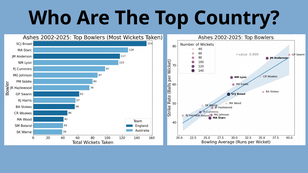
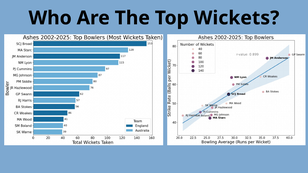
Country: Country -> Wickets (237, 18)
